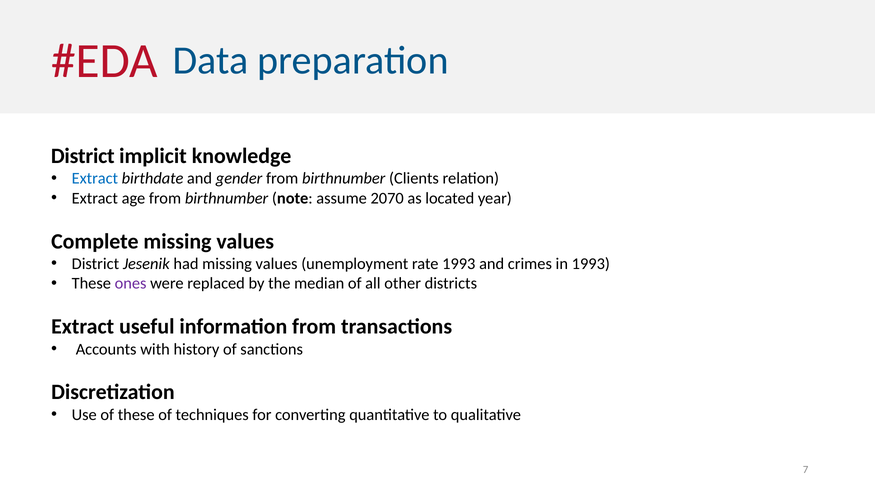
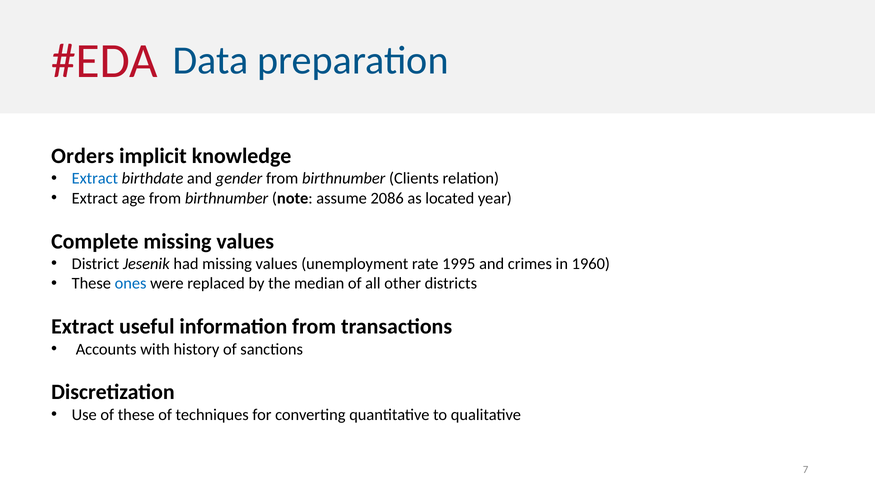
District: District -> Orders (83, 156)
2070: 2070 -> 2086 (387, 198)
rate 1993: 1993 -> 1995 (459, 264)
in 1993: 1993 -> 1960 (591, 264)
ones colour: purple -> blue (131, 284)
